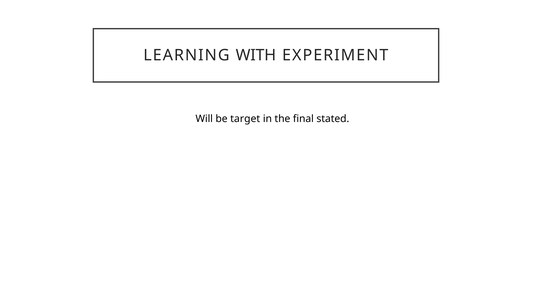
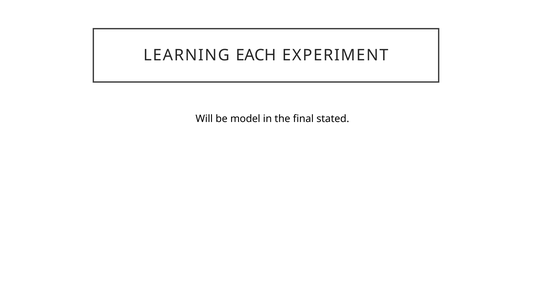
WITH: WITH -> EACH (256, 55)
target: target -> model (245, 119)
